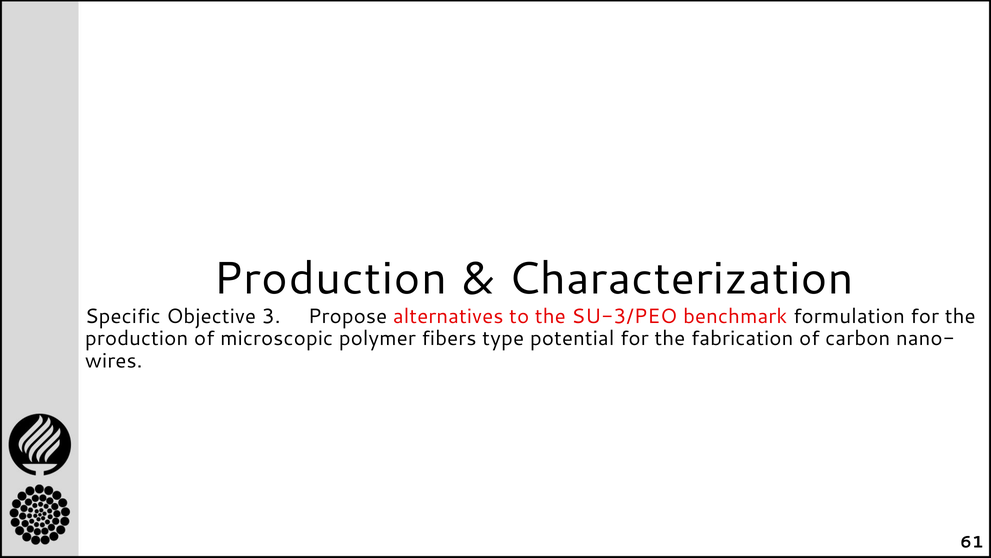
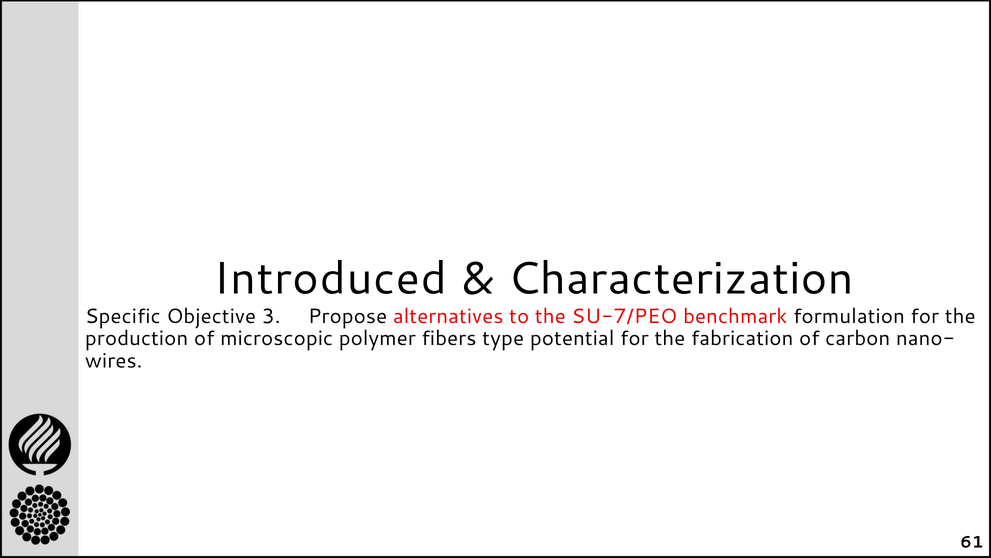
Production: Production -> Introduced (330, 278)
SU-3/PEO: SU-3/PEO -> SU-7/PEO (624, 316)
